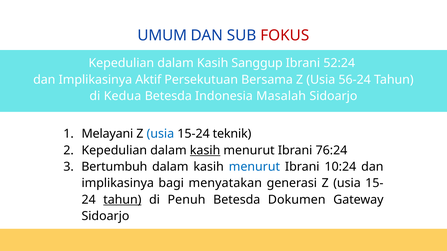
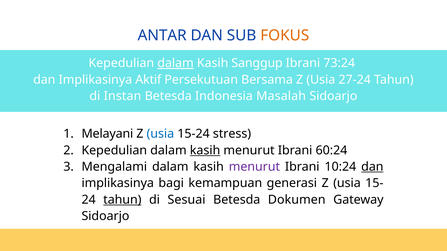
UMUM: UMUM -> ANTAR (162, 35)
FOKUS colour: red -> orange (285, 35)
dalam underline: none -> present (176, 63)
52:24: 52:24 -> 73:24 (339, 63)
56-24: 56-24 -> 27-24 (355, 80)
Kedua: Kedua -> Instan (122, 96)
teknik: teknik -> stress (232, 134)
76:24: 76:24 -> 60:24 (331, 151)
Bertumbuh: Bertumbuh -> Mengalami (114, 167)
menurut colour: blue -> purple (254, 167)
dan underline: none -> present (372, 167)
menyatakan: menyatakan -> kemampuan (225, 184)
Penuh: Penuh -> Sesuai (187, 200)
